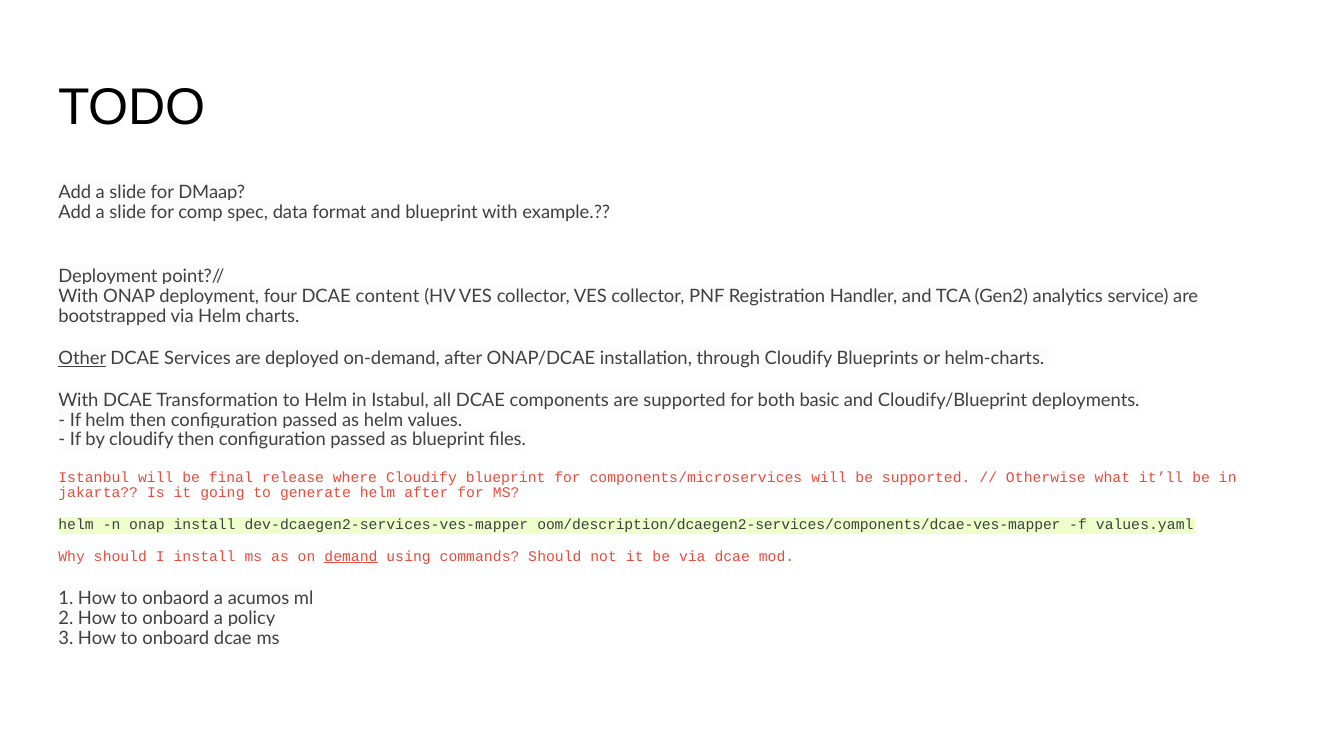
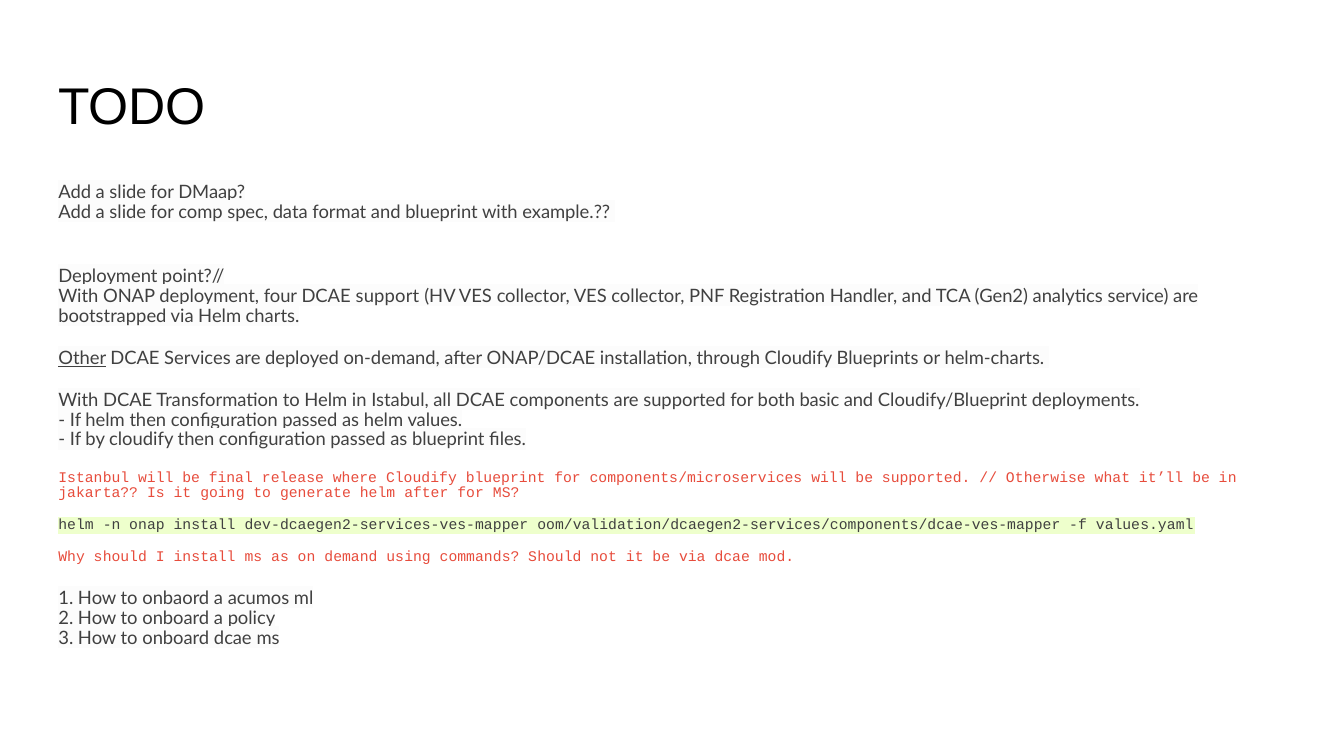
content: content -> support (387, 296)
oom/description/dcaegen2-services/components/dcae-ves-mapper: oom/description/dcaegen2-services/components/dcae-ves-mapper -> oom/validation/dcaegen2-services/components/dcae-ves-mapper (799, 524)
demand underline: present -> none (351, 556)
